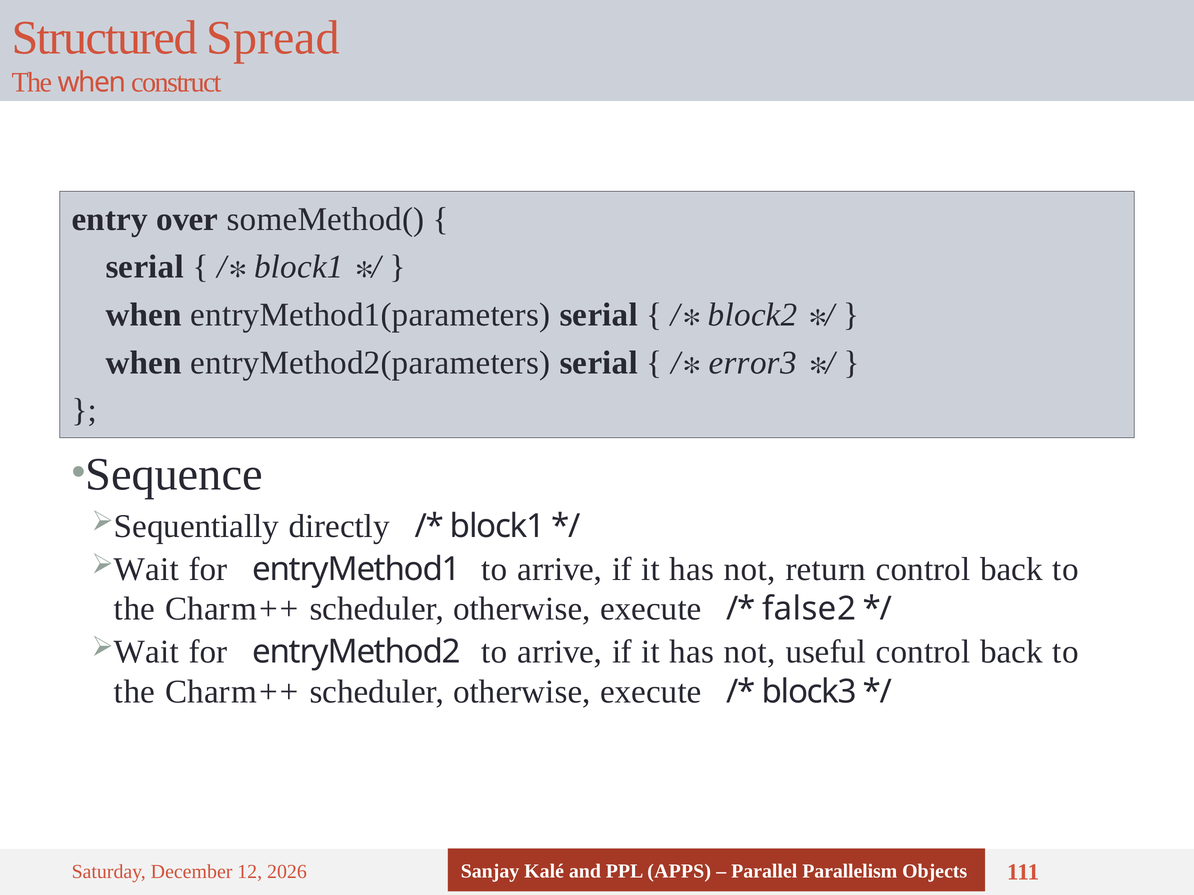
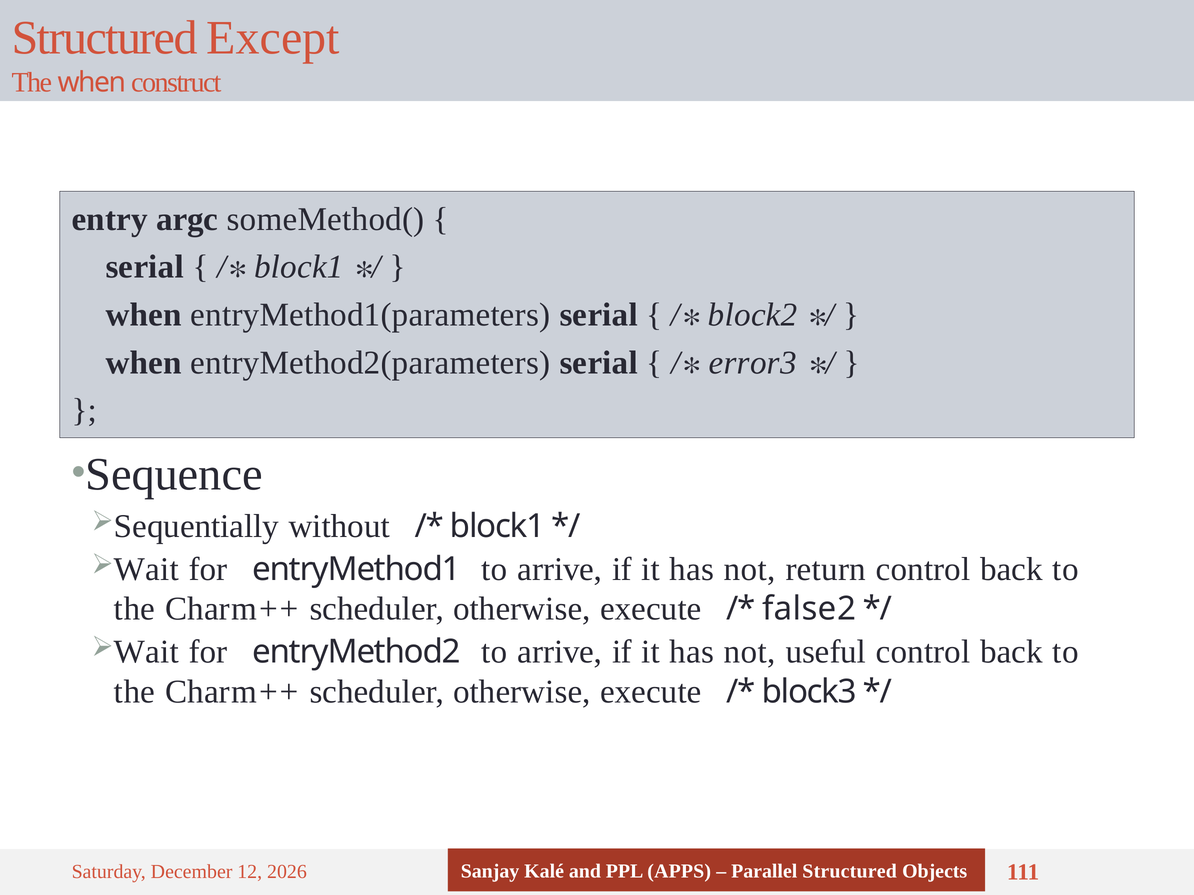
Spread: Spread -> Except (273, 38)
over: over -> argc (187, 219)
directly: directly -> without (339, 526)
Parallel Parallelism: Parallelism -> Structured (850, 872)
